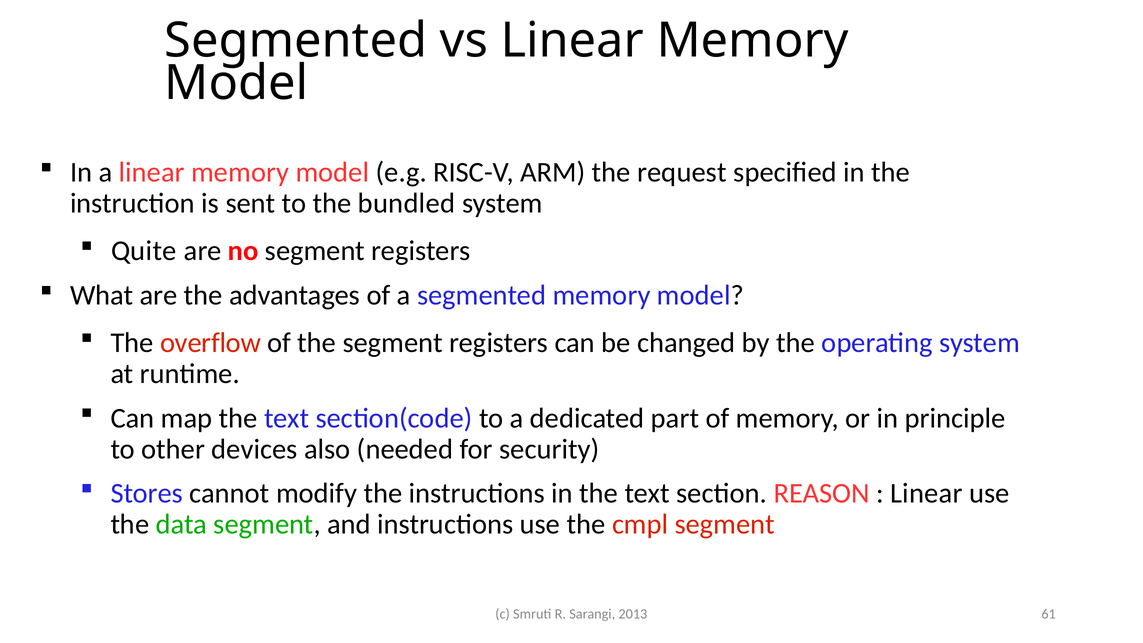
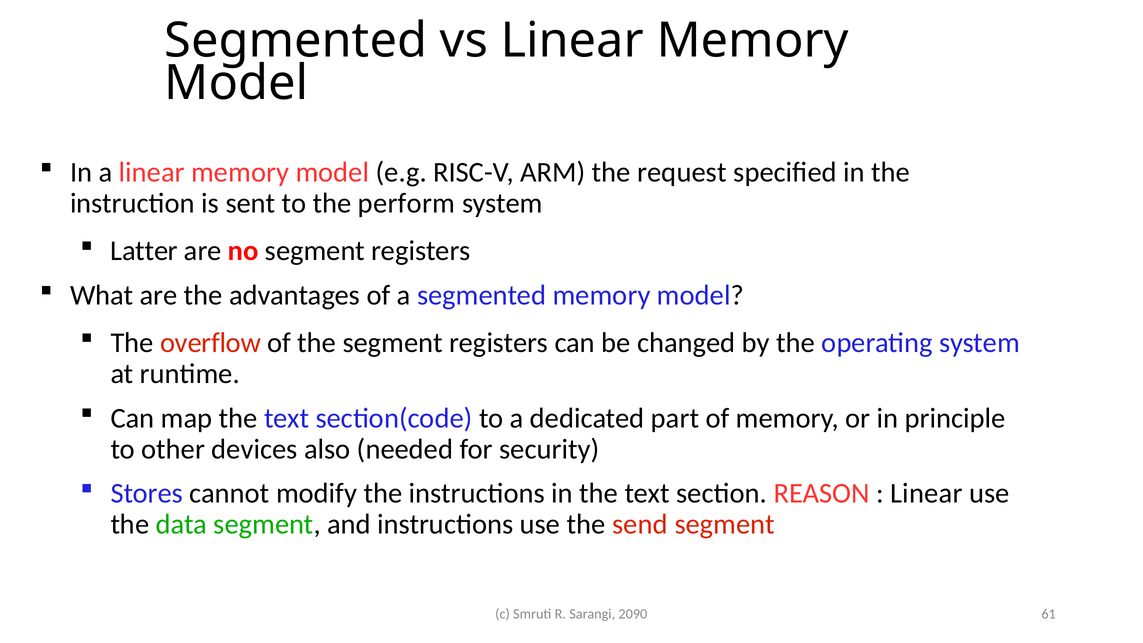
bundled: bundled -> perform (407, 203)
Quite: Quite -> Latter (144, 251)
cmpl: cmpl -> send (640, 524)
2013: 2013 -> 2090 (633, 614)
